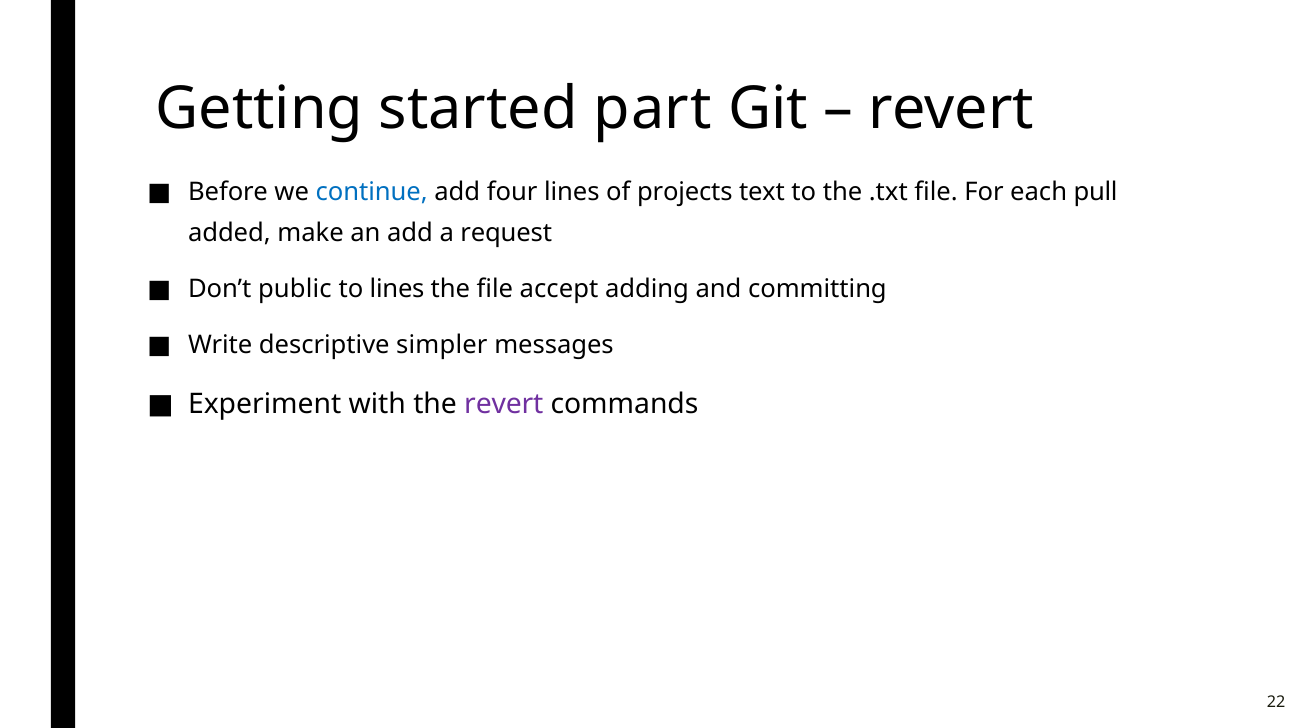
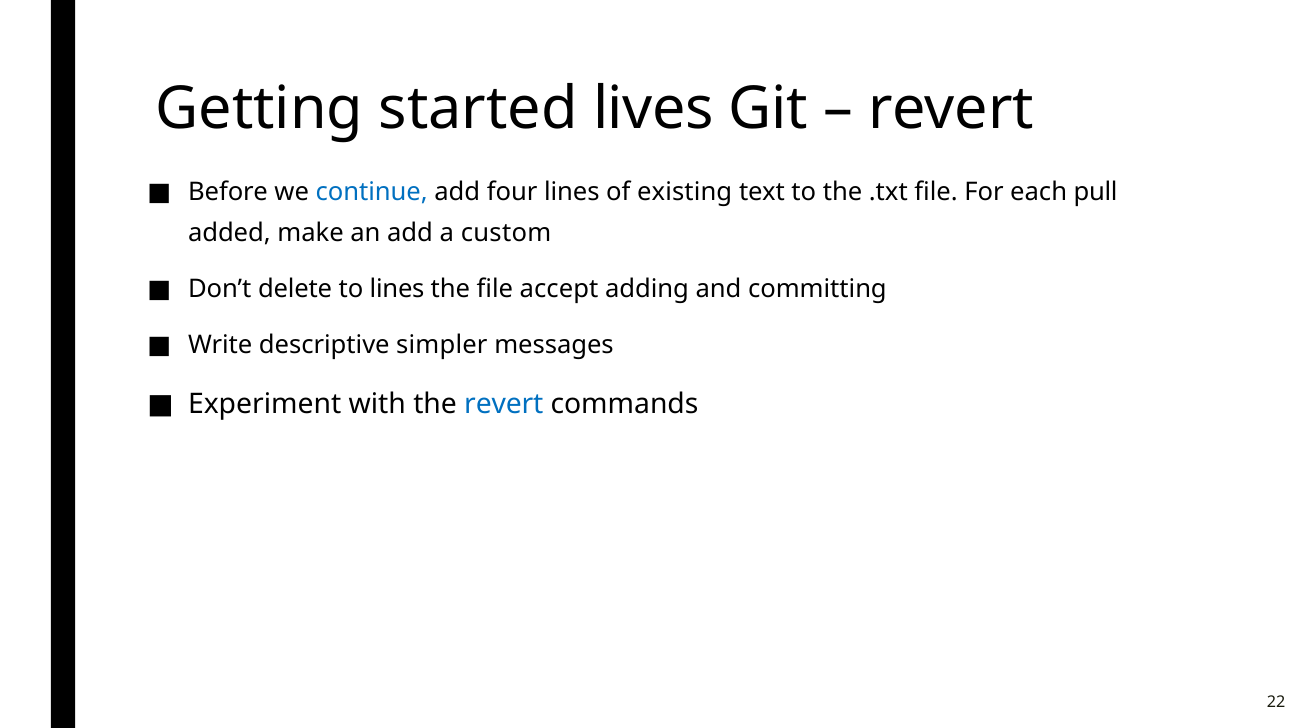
part: part -> lives (653, 109)
projects: projects -> existing (685, 192)
request: request -> custom (506, 234)
public: public -> delete (295, 290)
revert colour: purple -> blue (504, 405)
